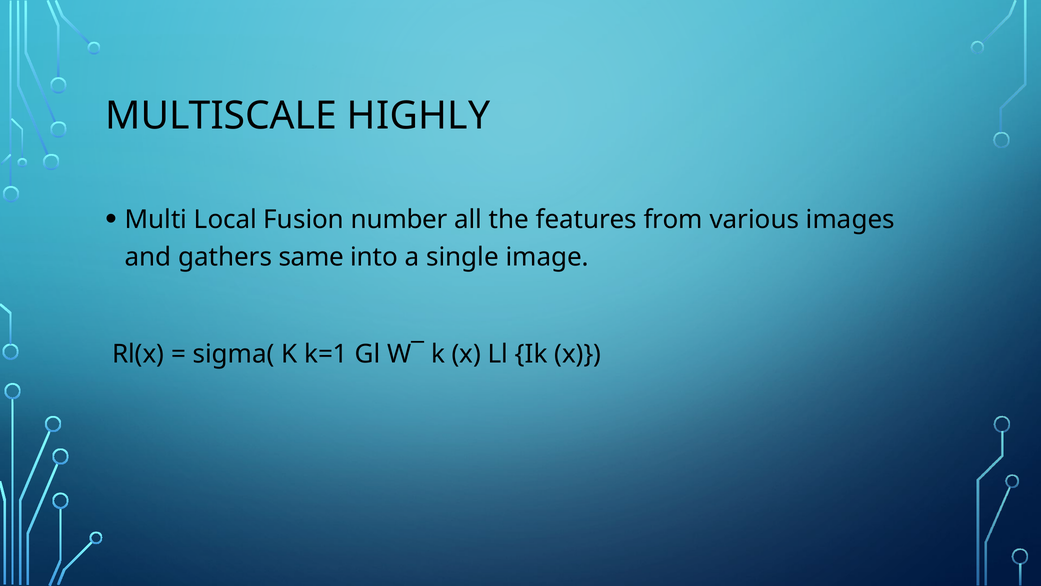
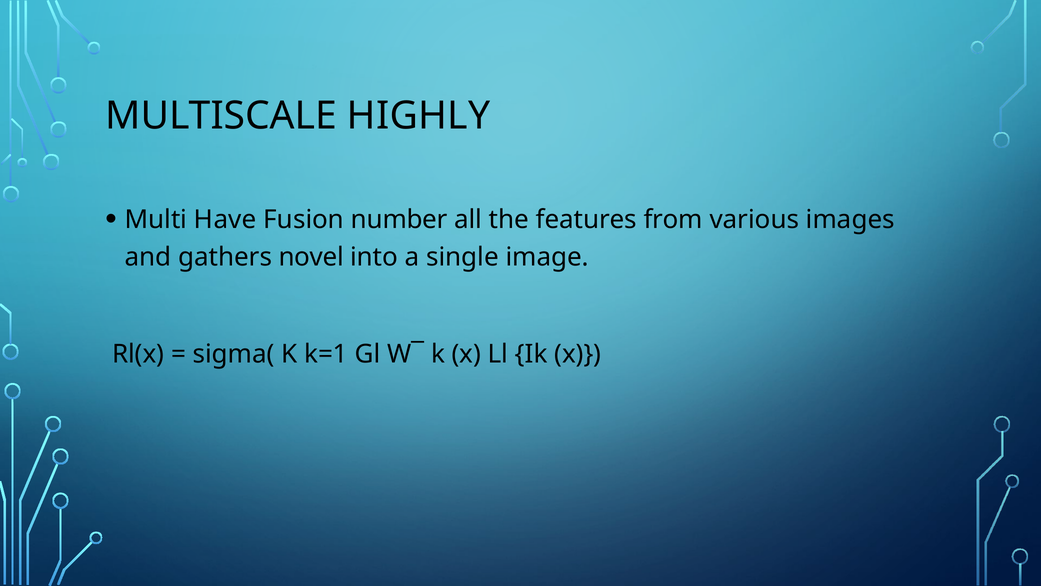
Local: Local -> Have (225, 220)
same: same -> novel (311, 257)
